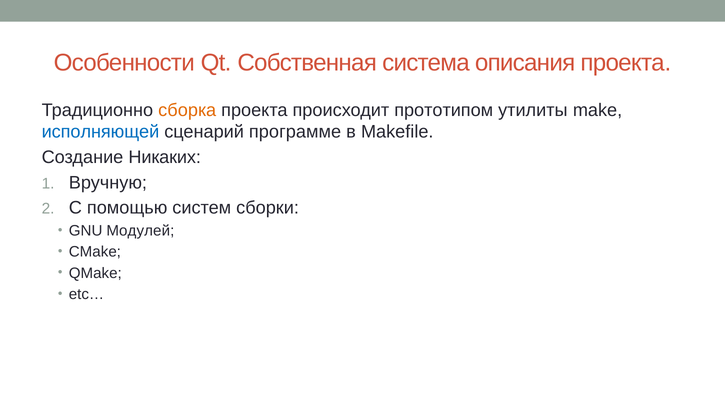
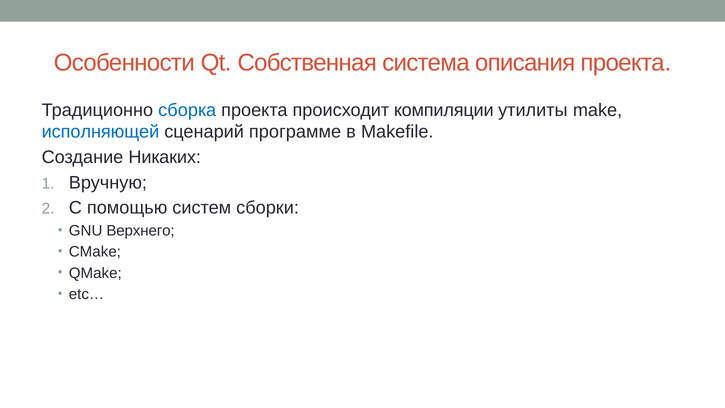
сборка colour: orange -> blue (187, 110)
прототипом: прототипом -> компиляции (444, 110)
Модулей: Модулей -> Верхнего (140, 231)
